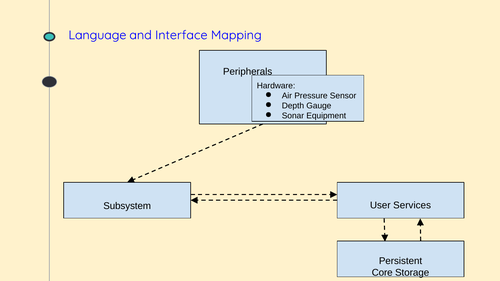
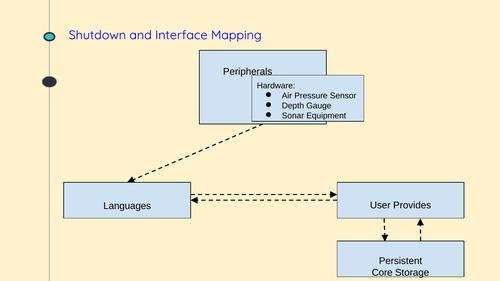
Language: Language -> Shutdown (97, 35)
Subsystem: Subsystem -> Languages (127, 206)
Services: Services -> Provides (412, 206)
